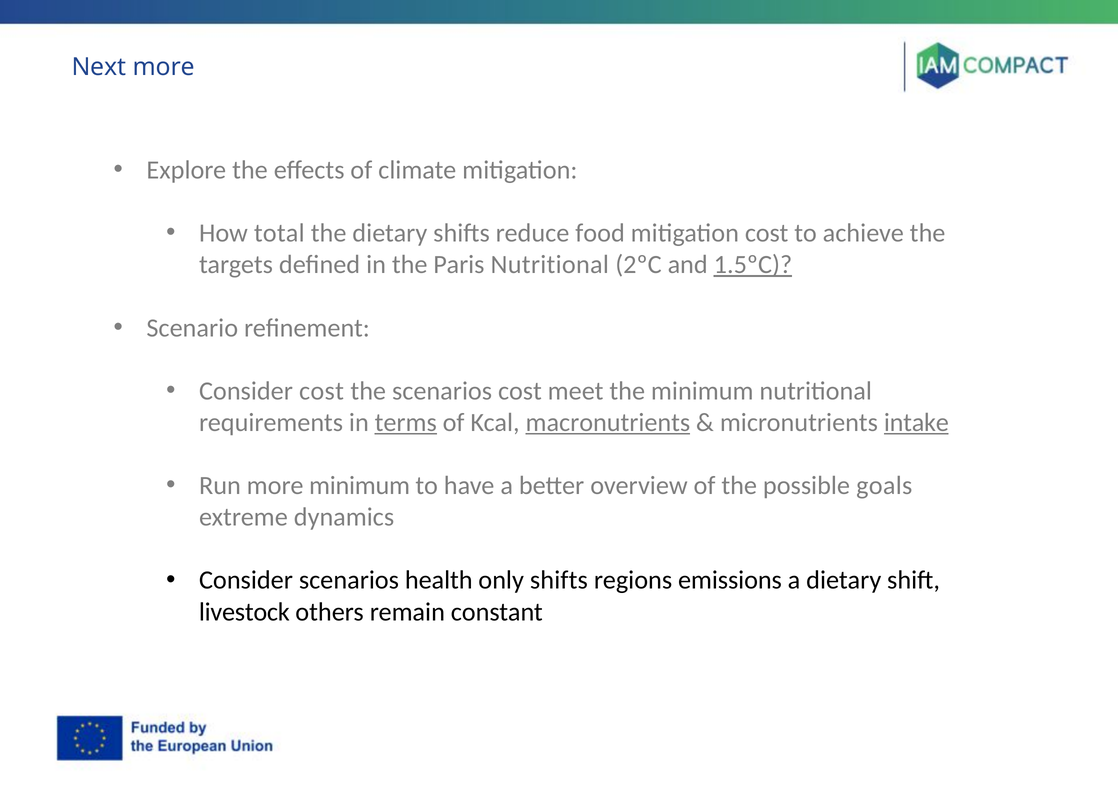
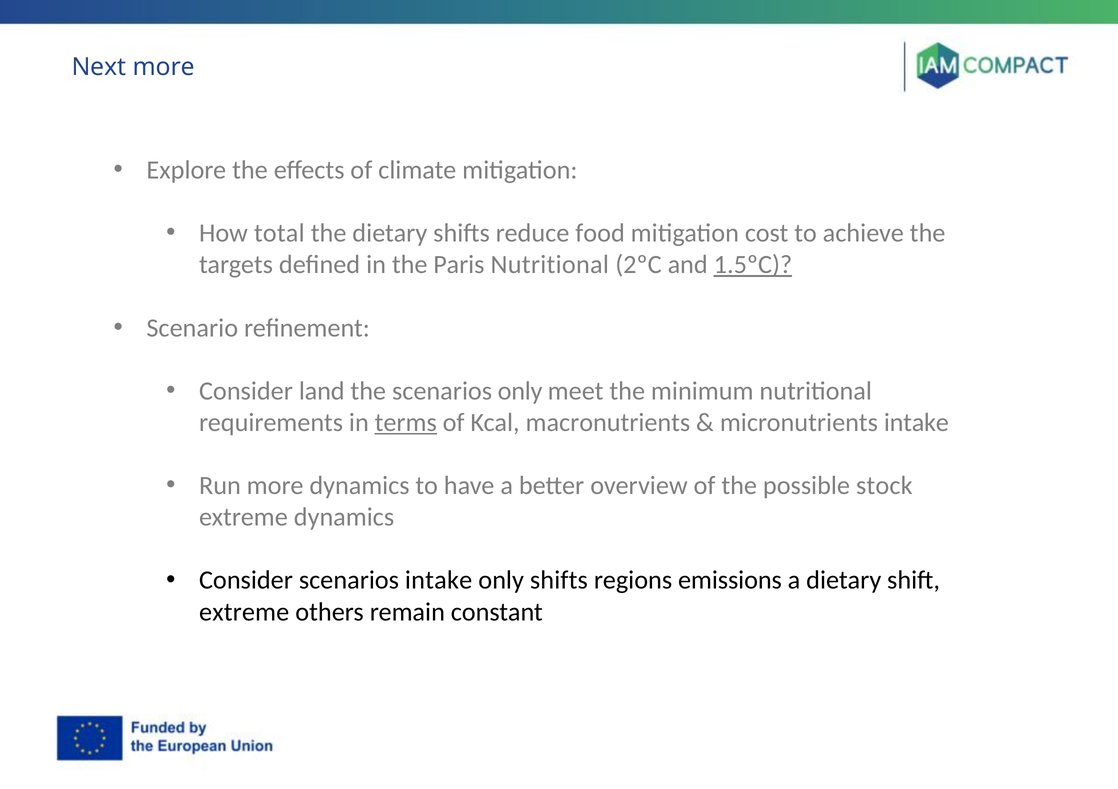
Consider cost: cost -> land (322, 391)
scenarios cost: cost -> only (520, 391)
macronutrients underline: present -> none (608, 422)
intake underline: present -> none (916, 422)
more minimum: minimum -> dynamics (359, 486)
goals: goals -> stock (884, 486)
scenarios health: health -> intake (439, 580)
livestock: livestock -> extreme (244, 612)
